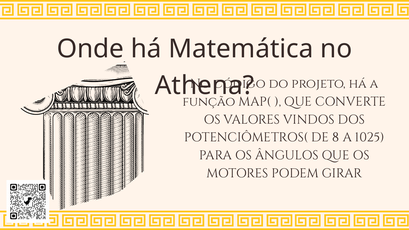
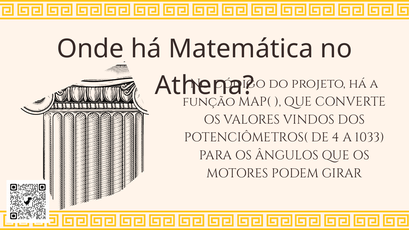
8: 8 -> 4 (336, 137)
1025: 1025 -> 1033 (370, 137)
